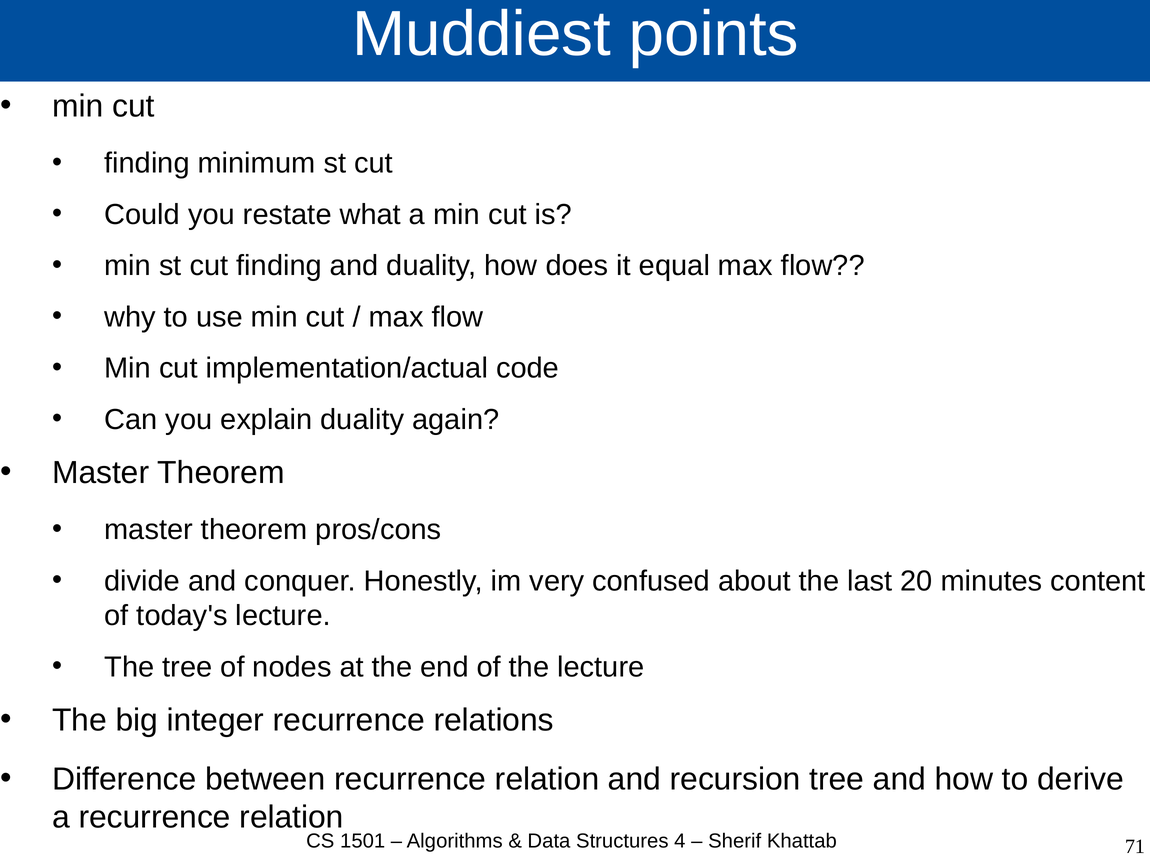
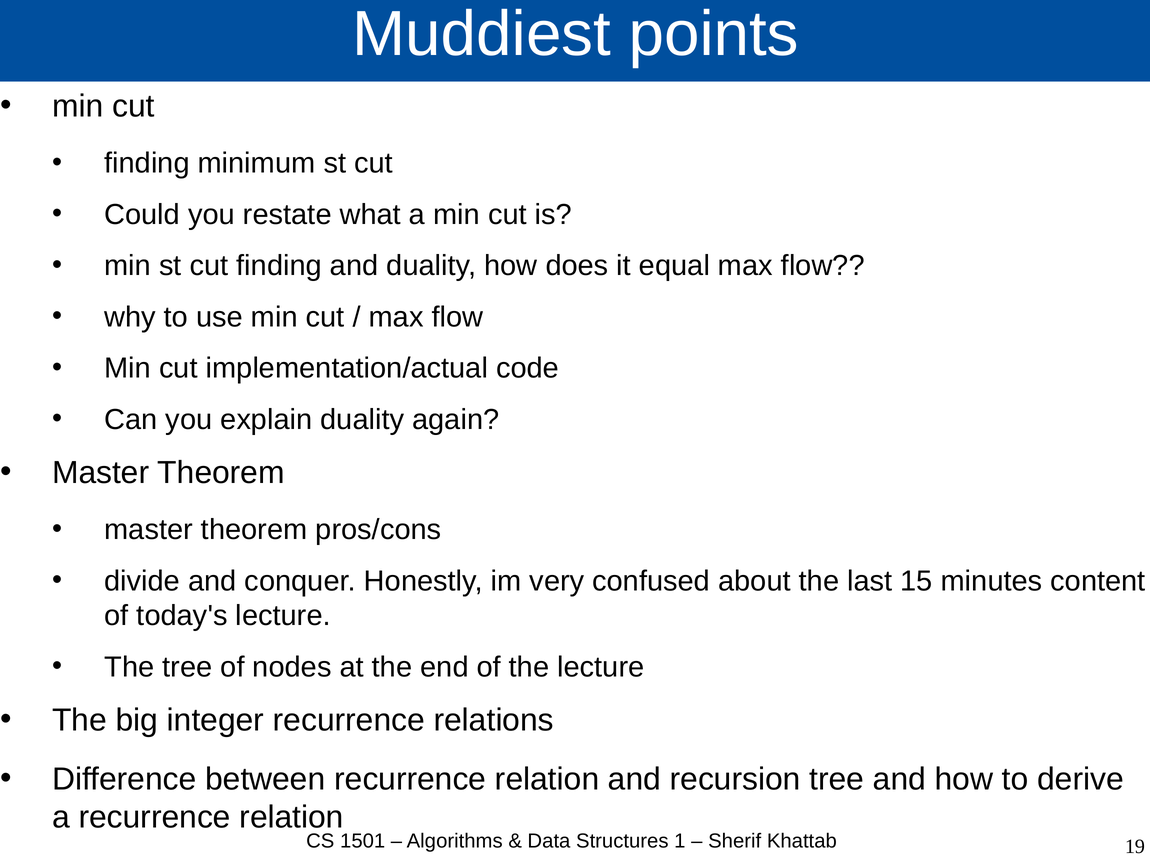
20: 20 -> 15 (916, 581)
4: 4 -> 1 (680, 841)
71: 71 -> 19 (1135, 846)
